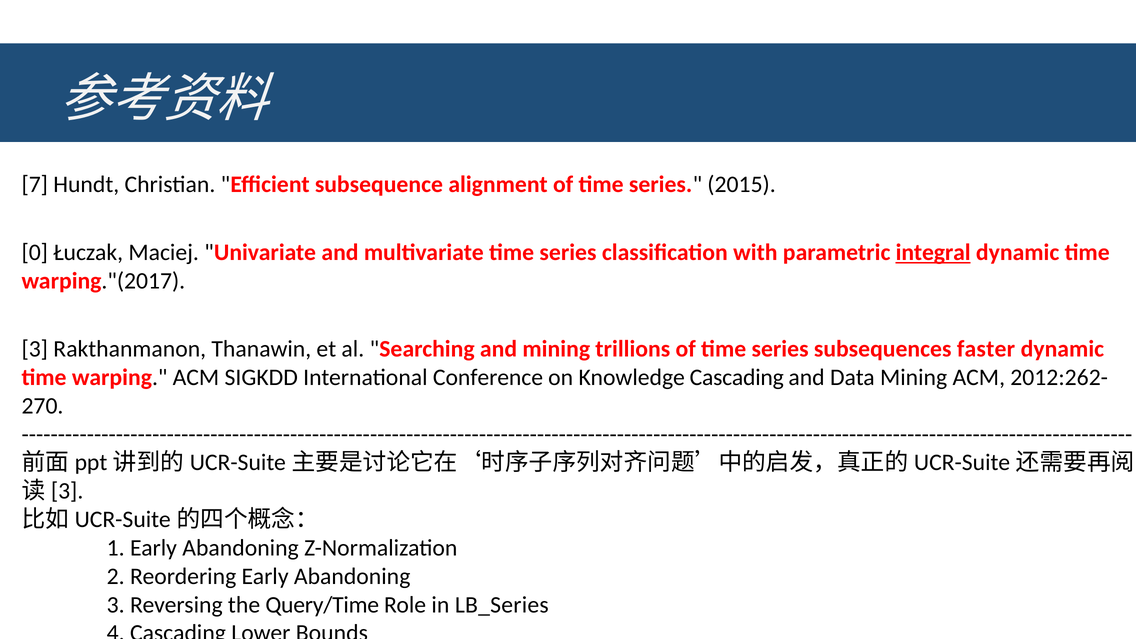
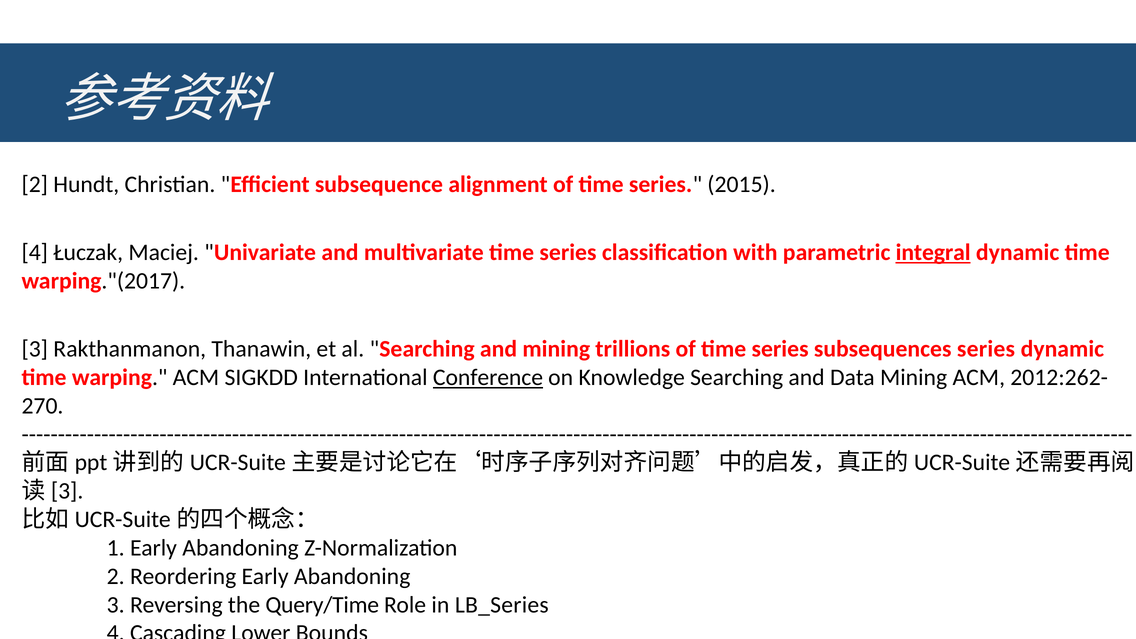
7: 7 -> 2 (35, 184)
0: 0 -> 4 (35, 252)
subsequences faster: faster -> series (986, 349)
Conference underline: none -> present (488, 377)
Knowledge Cascading: Cascading -> Searching (737, 377)
